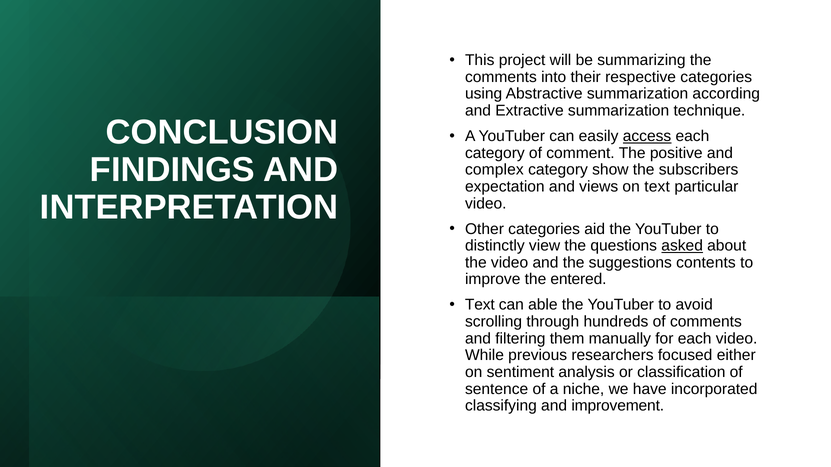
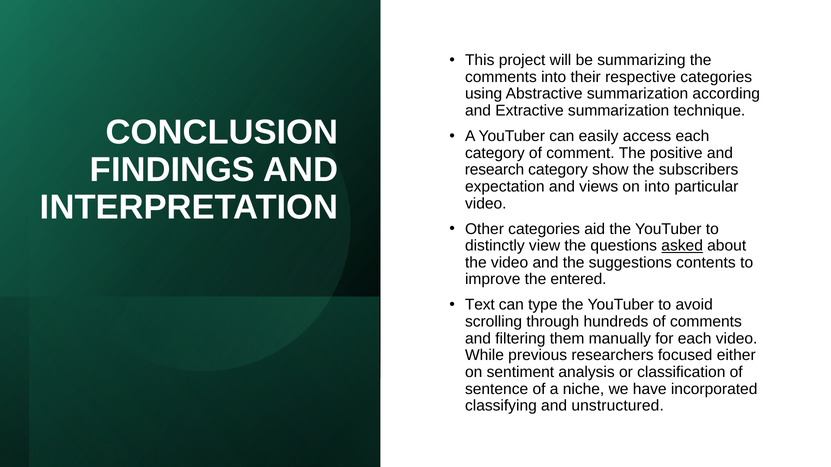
access underline: present -> none (647, 136)
complex: complex -> research (495, 170)
on text: text -> into (657, 187)
able: able -> type (543, 305)
improvement: improvement -> unstructured (618, 406)
